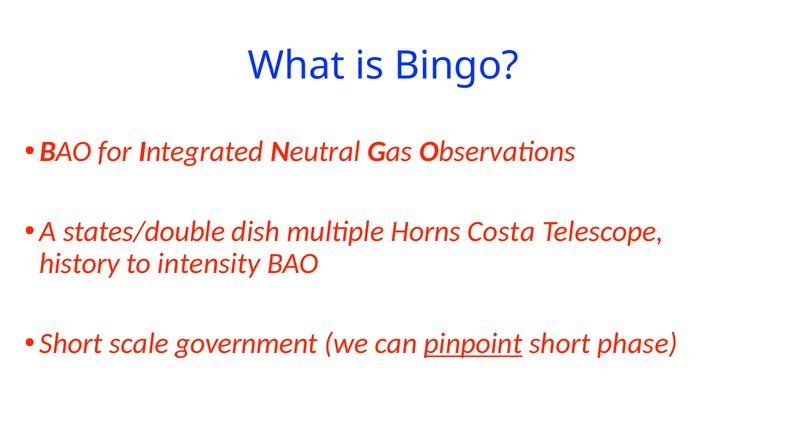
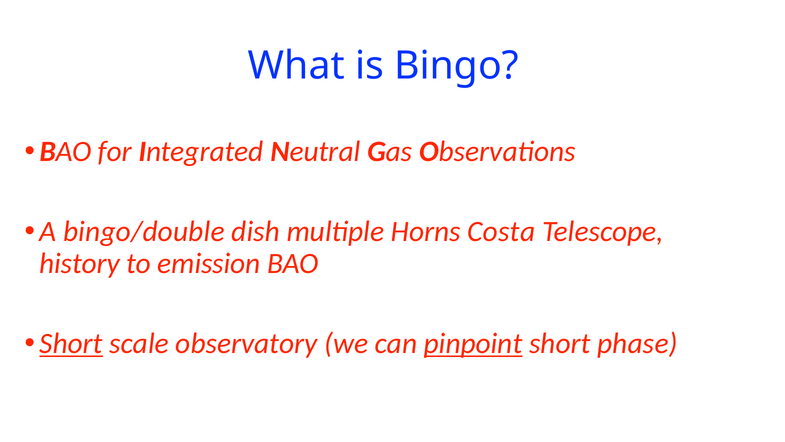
states/double: states/double -> bingo/double (144, 231)
intensity: intensity -> emission (209, 263)
Short underline: none -> present (71, 343)
government: government -> observatory (246, 343)
